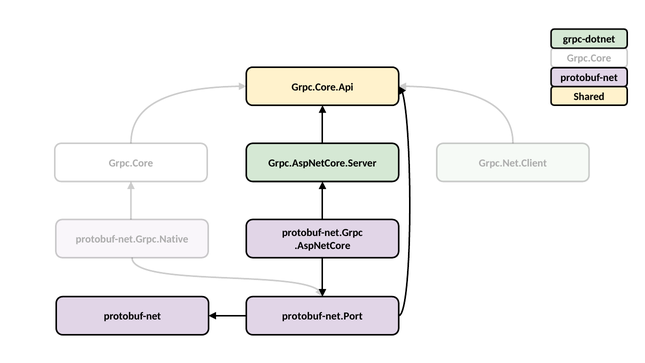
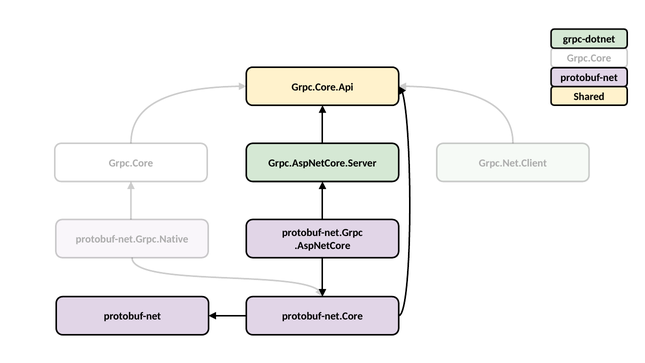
protobuf-net.Port: protobuf-net.Port -> protobuf-net.Core (322, 316)
